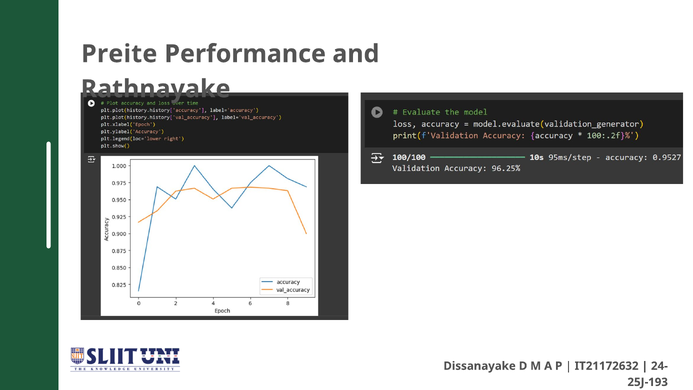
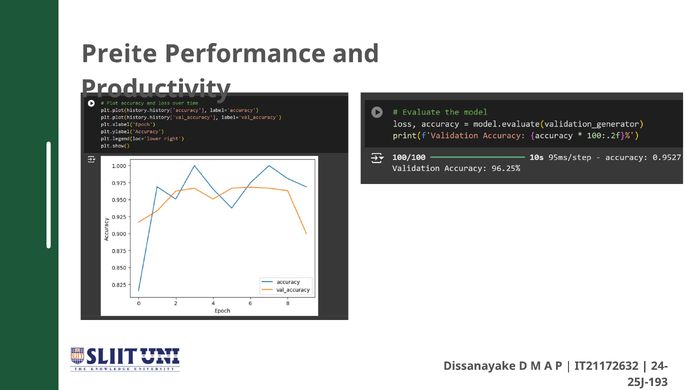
Rathnayake: Rathnayake -> Productivity (156, 89)
